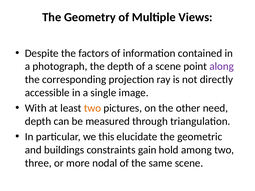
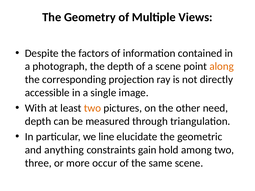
along colour: purple -> orange (222, 66)
this: this -> line (106, 137)
buildings: buildings -> anything (64, 150)
nodal: nodal -> occur (105, 163)
